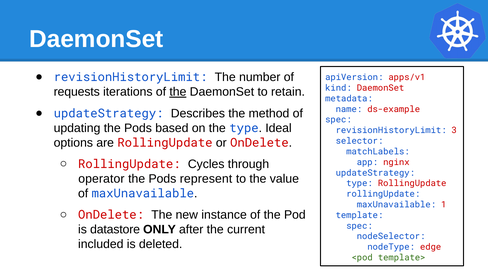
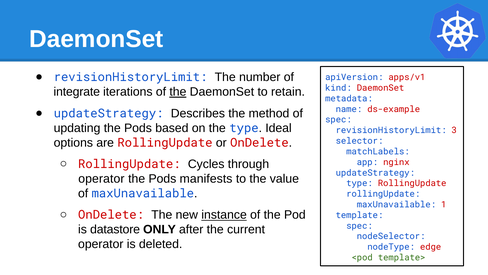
requests: requests -> integrate (77, 92)
represent: represent -> manifests (206, 179)
instance underline: none -> present (224, 215)
included: included -> operator (101, 244)
